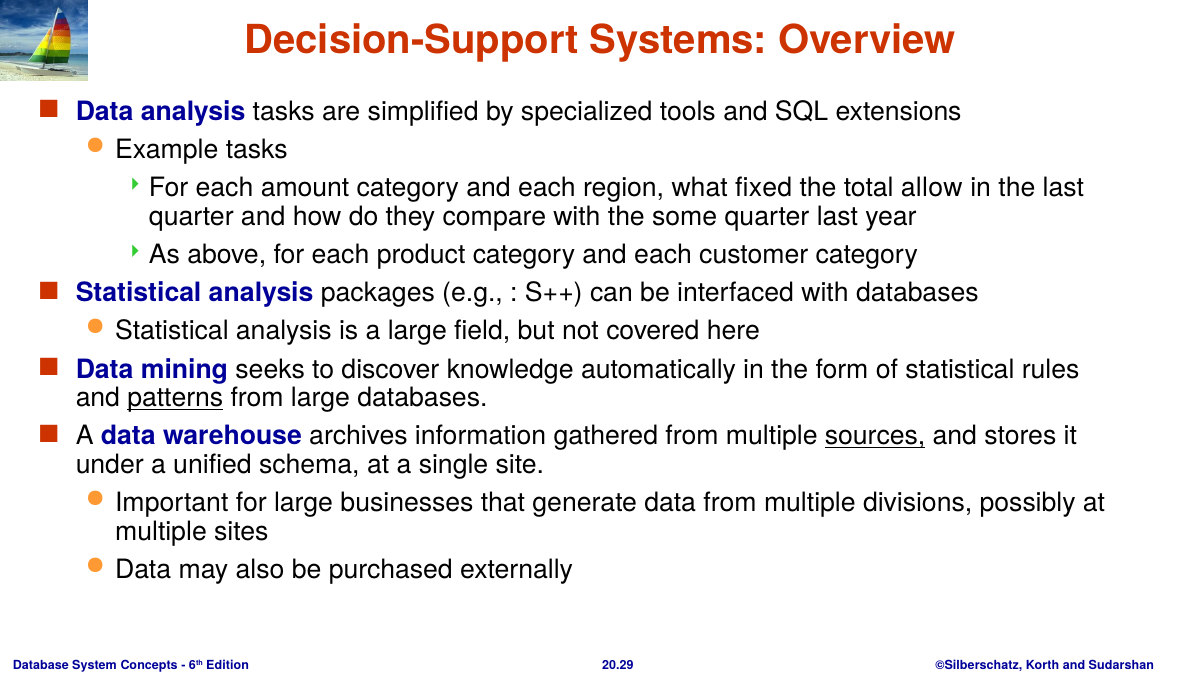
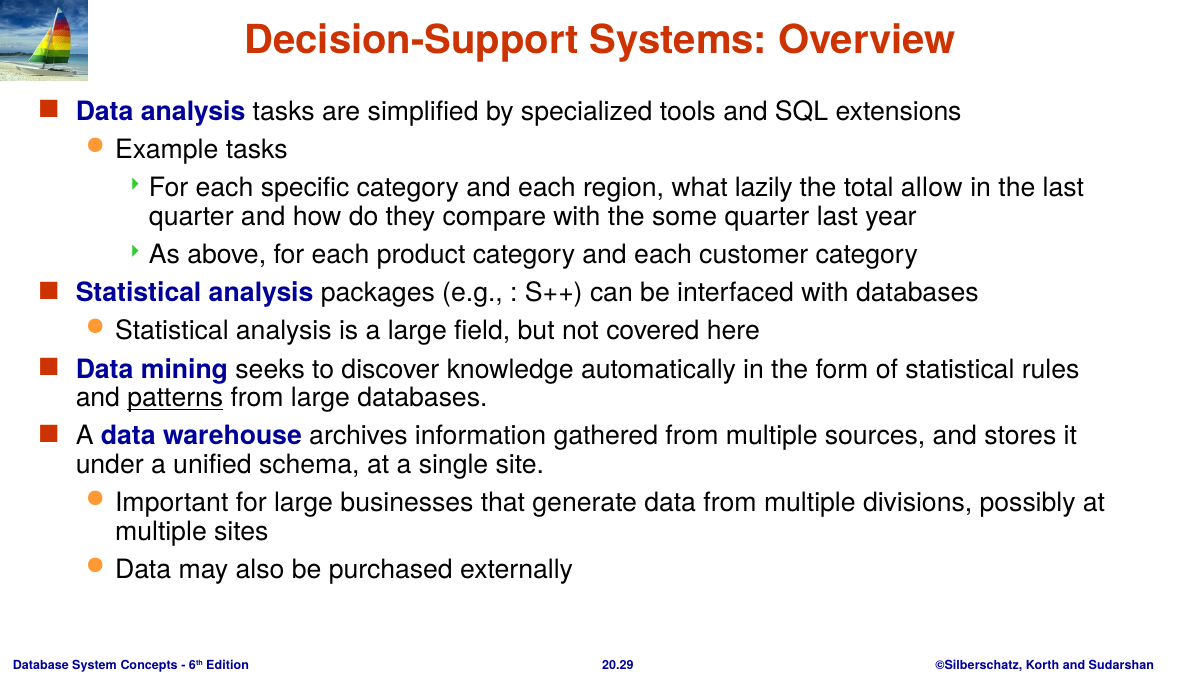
amount: amount -> specific (305, 188)
fixed: fixed -> lazily (764, 188)
sources underline: present -> none (875, 437)
